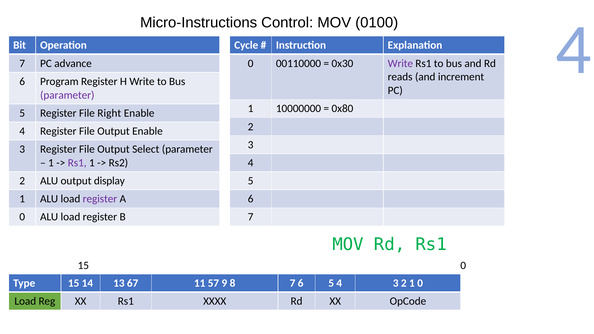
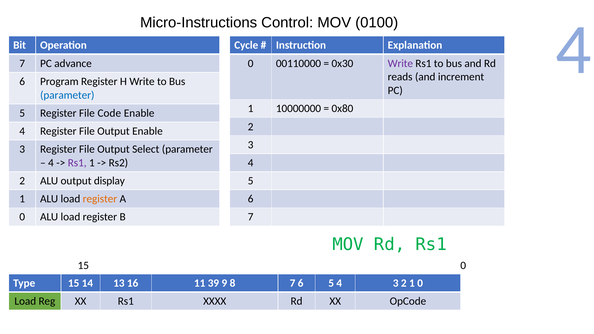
parameter colour: purple -> blue (67, 95)
Right: Right -> Code (109, 113)
1: 1 -> 4 (51, 163)
register colour: purple -> orange (100, 199)
67: 67 -> 16 (133, 283)
57: 57 -> 39 (213, 283)
